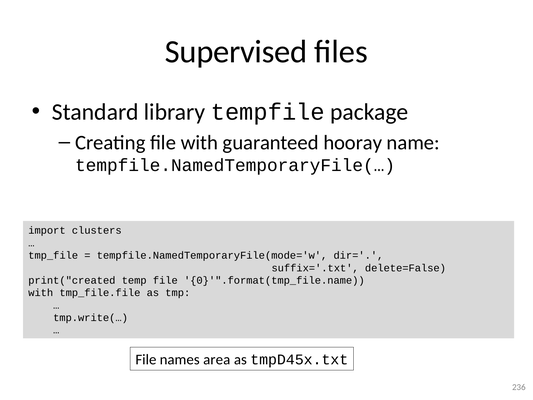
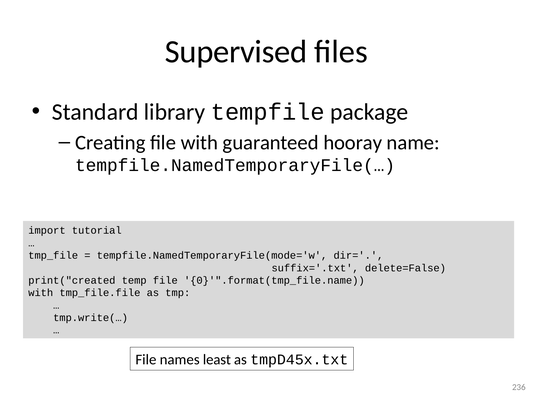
clusters: clusters -> tutorial (97, 230)
area: area -> least (217, 359)
